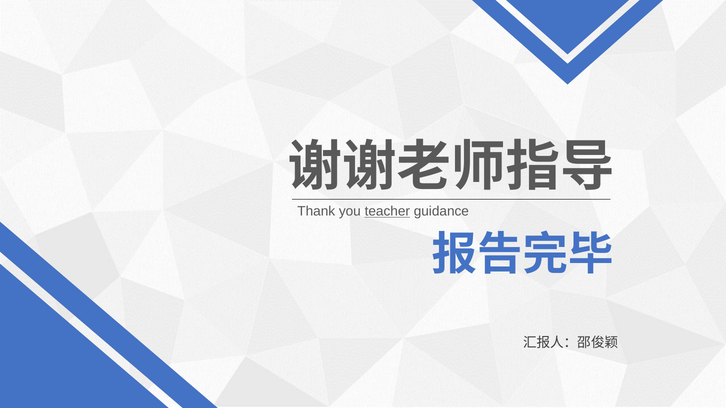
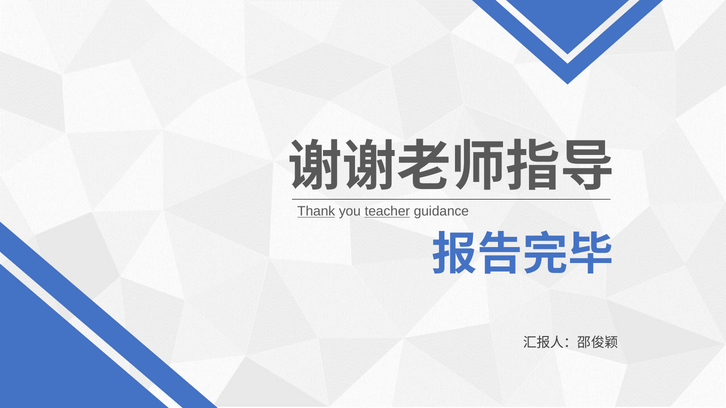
Thank underline: none -> present (316, 212)
